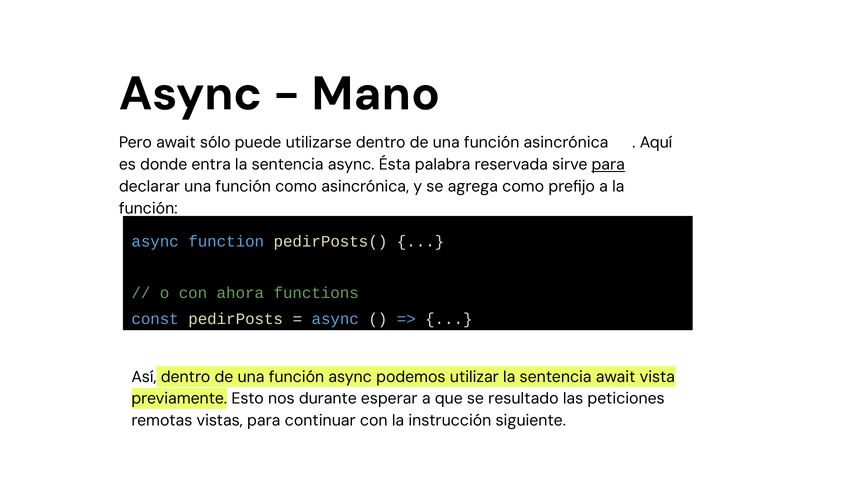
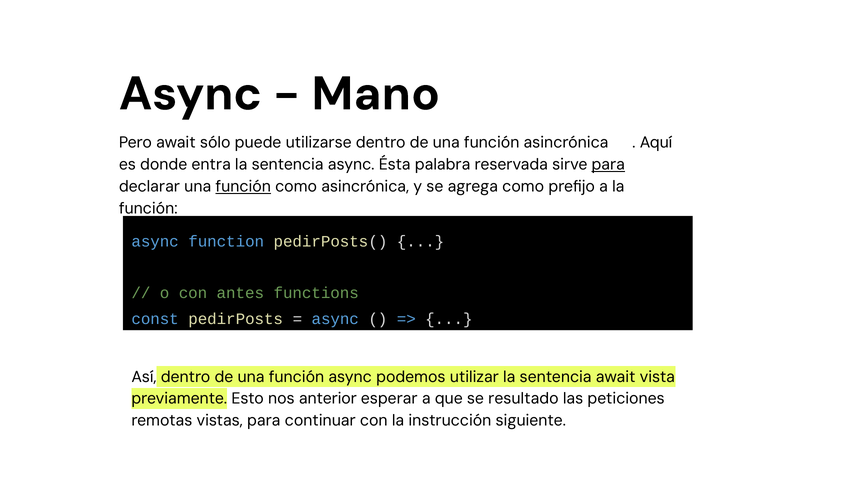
función underline: none -> present (243, 186)
ahora: ahora -> antes (240, 293)
durante: durante -> anterior (328, 398)
